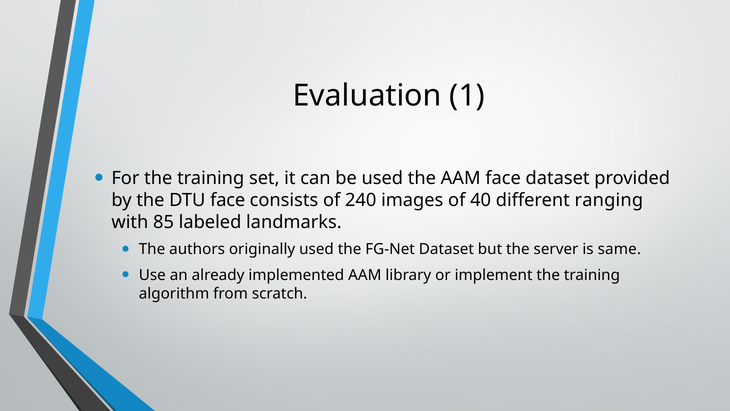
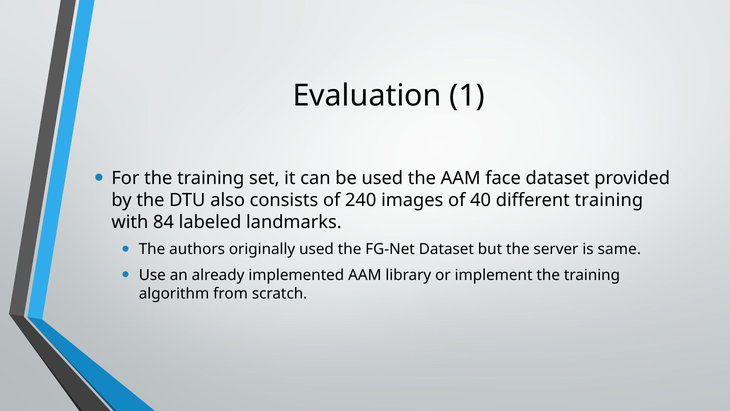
DTU face: face -> also (228, 200)
different ranging: ranging -> training (609, 200)
85: 85 -> 84 (164, 222)
